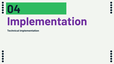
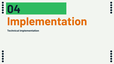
Implementation colour: purple -> orange (47, 22)
